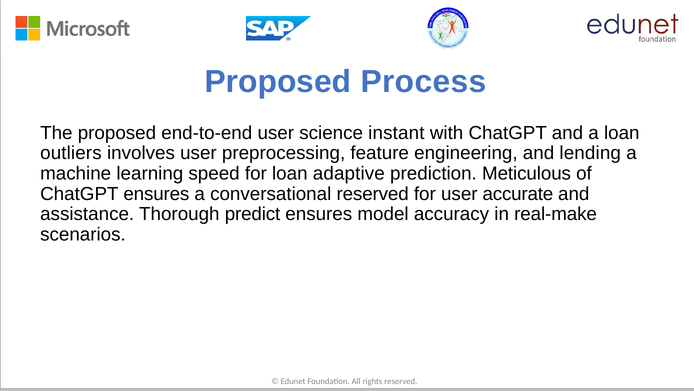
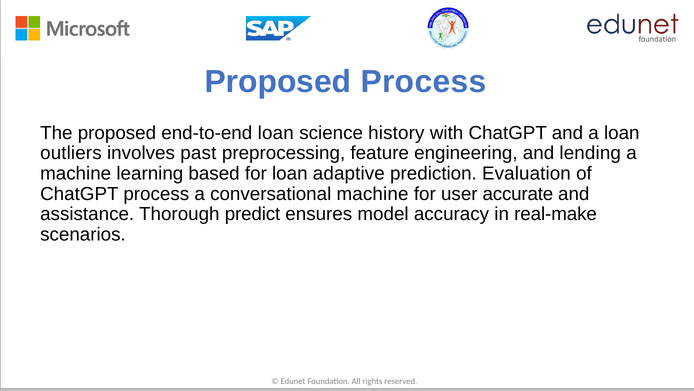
end-to-end user: user -> loan (276, 133)
instant: instant -> history (396, 133)
involves user: user -> past (198, 153)
speed: speed -> based (214, 173)
Meticulous: Meticulous -> Evaluation (526, 173)
ChatGPT ensures: ensures -> process (156, 194)
conversational reserved: reserved -> machine (373, 194)
